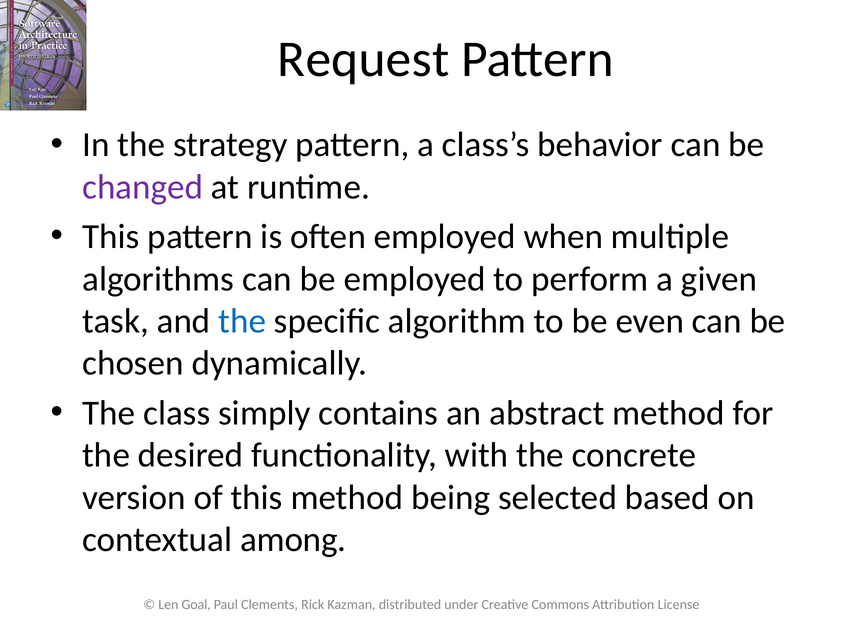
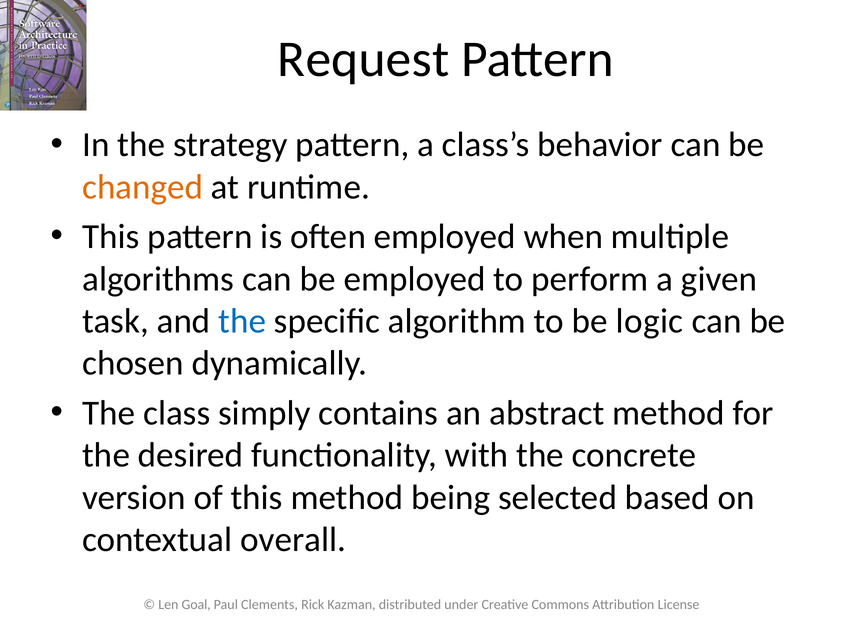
changed colour: purple -> orange (143, 187)
even: even -> logic (650, 321)
among: among -> overall (293, 540)
